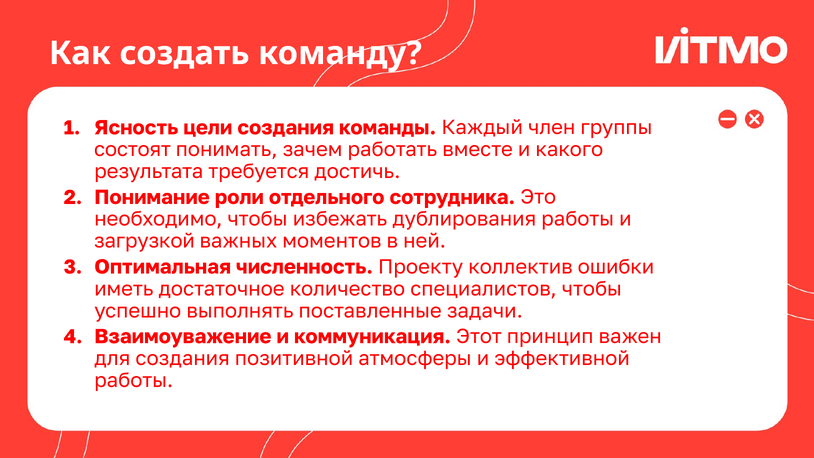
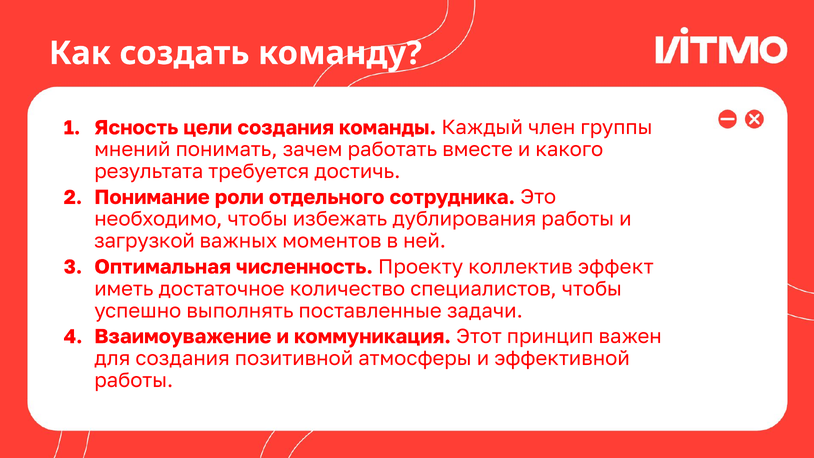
состоят: состоят -> мнений (132, 150)
ошибки: ошибки -> эффект (616, 267)
